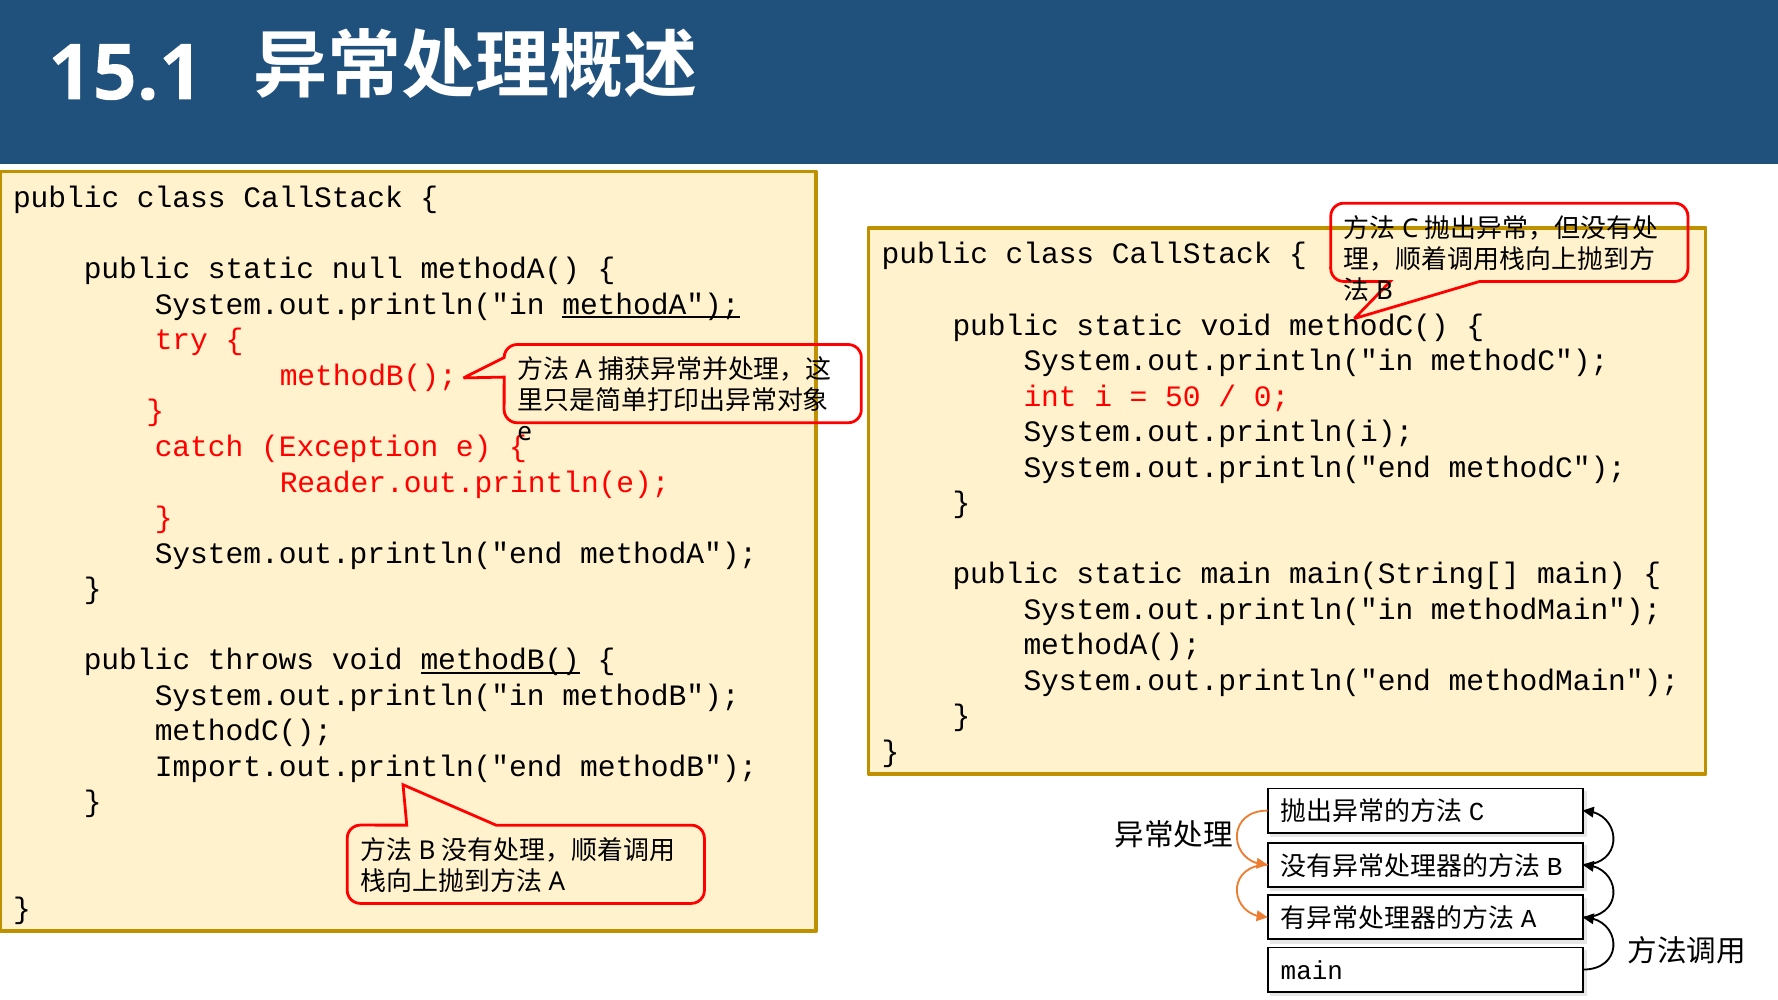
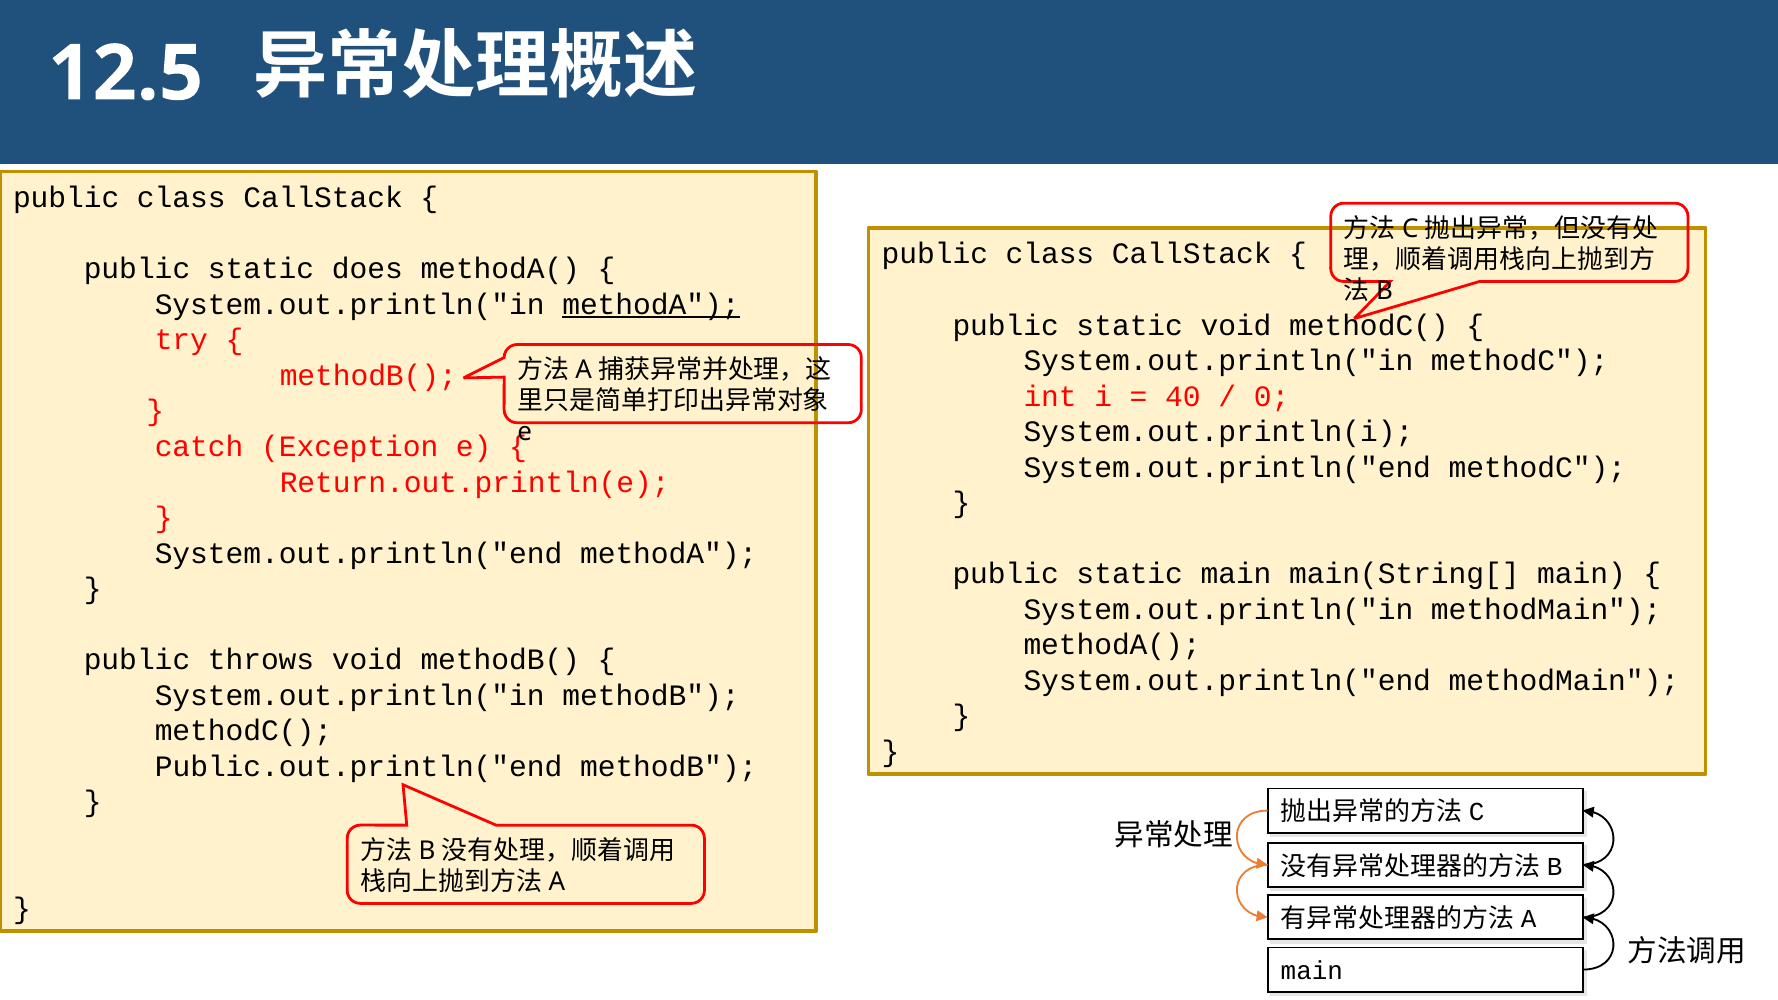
15.1: 15.1 -> 12.5 (126, 74)
null: null -> does (367, 269)
50: 50 -> 40 (1183, 396)
Reader.out.println(e: Reader.out.println(e -> Return.out.println(e (475, 482)
methodB( underline: present -> none (500, 660)
Import.out.println("end: Import.out.println("end -> Public.out.println("end (359, 767)
